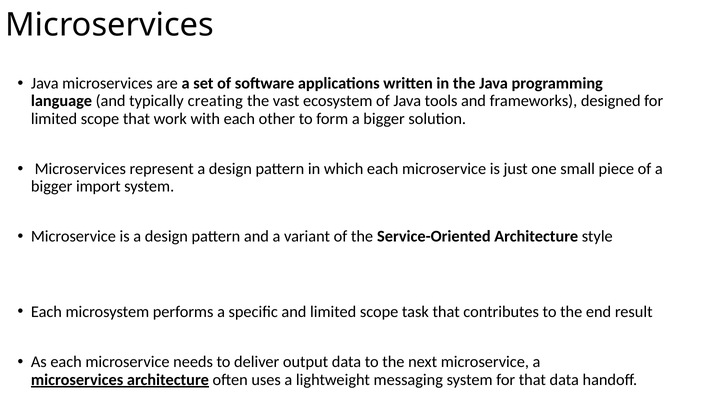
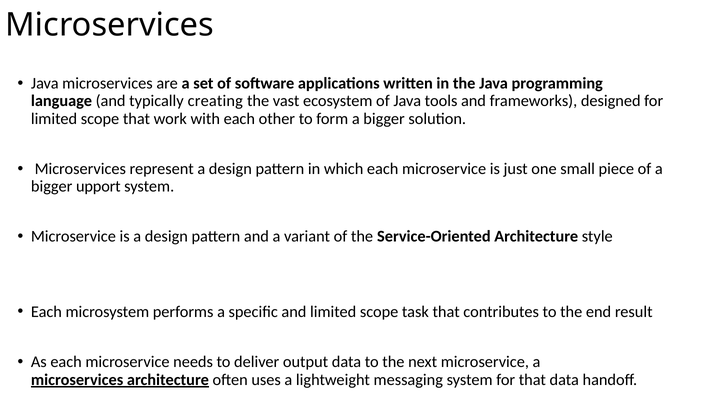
import: import -> upport (98, 186)
